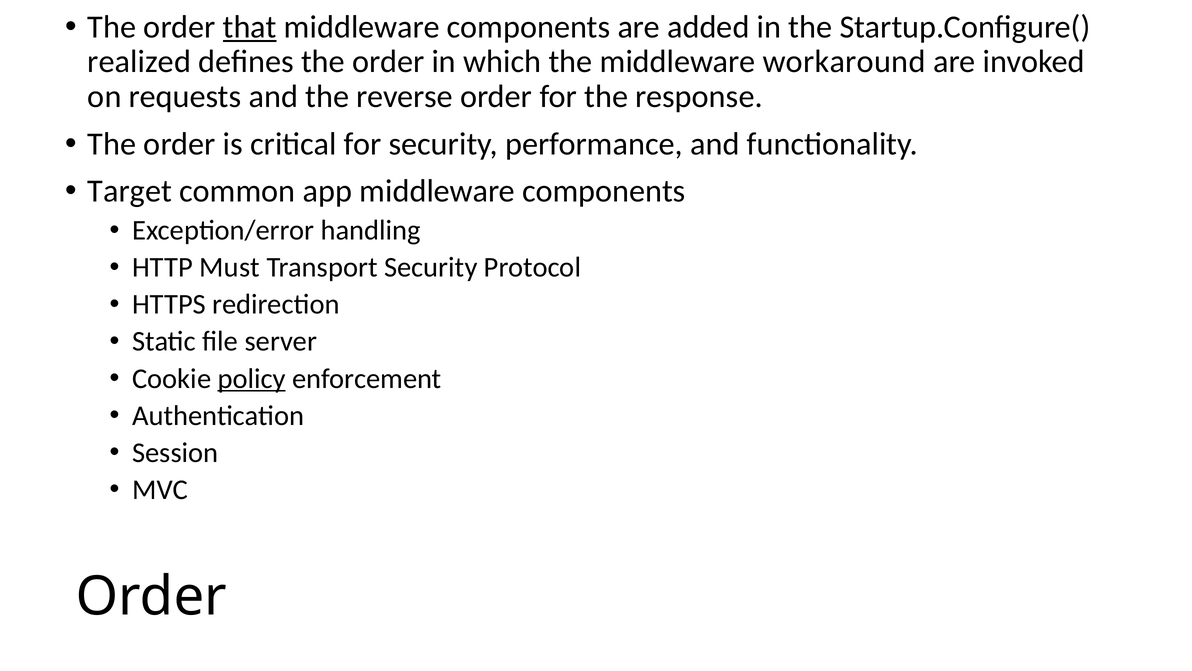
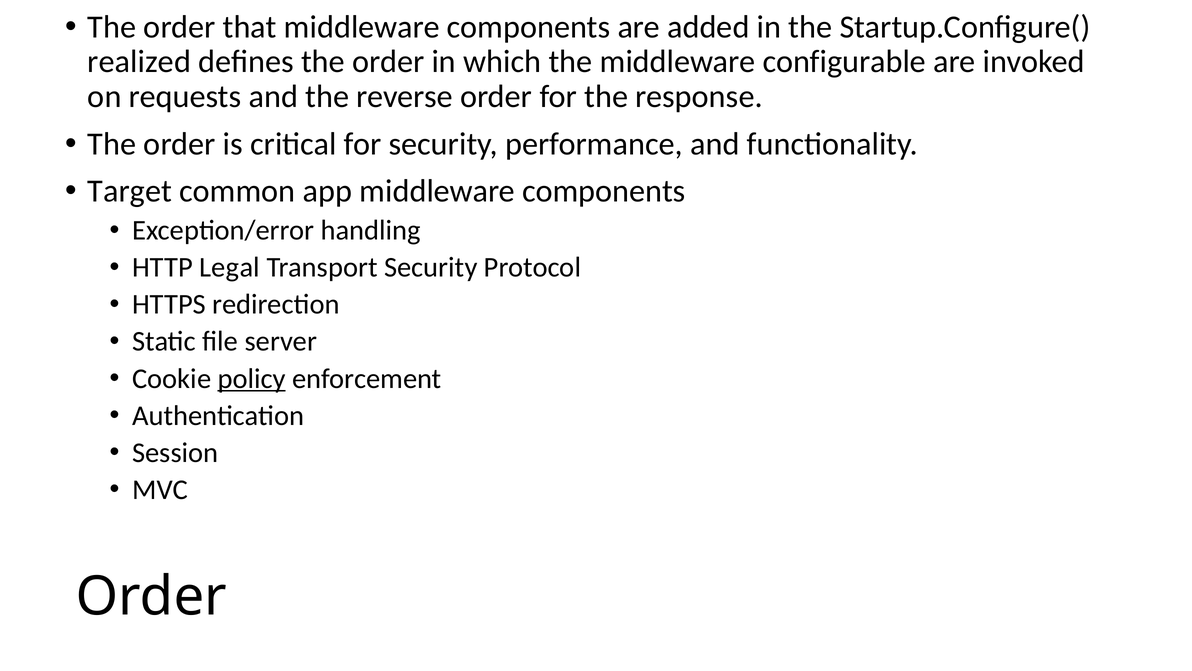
that underline: present -> none (250, 27)
workaround: workaround -> configurable (844, 62)
Must: Must -> Legal (230, 267)
